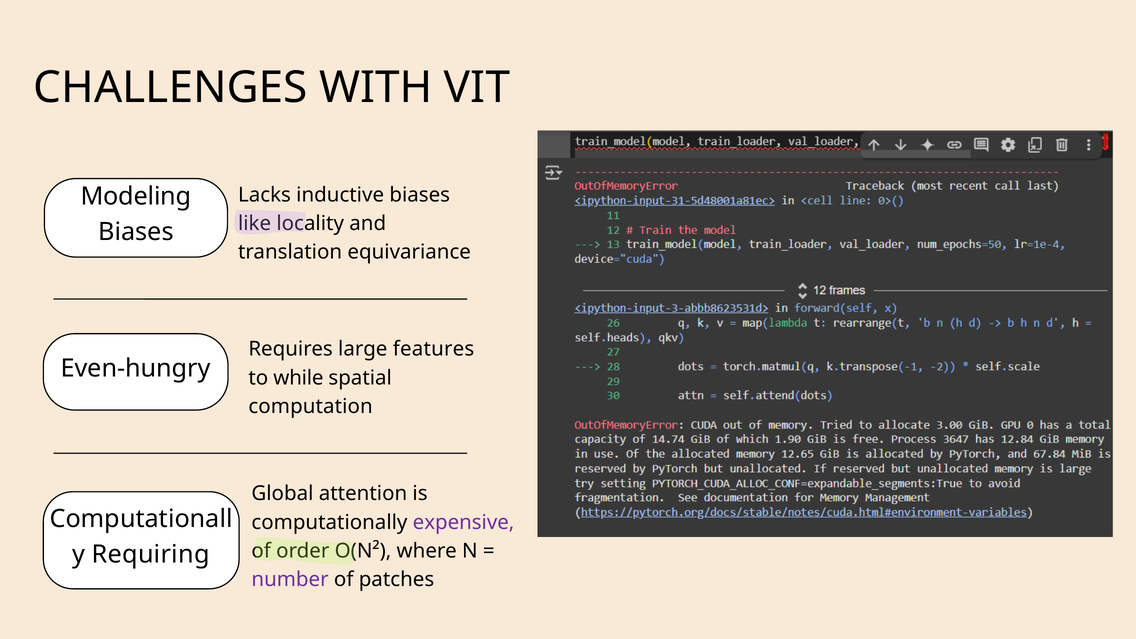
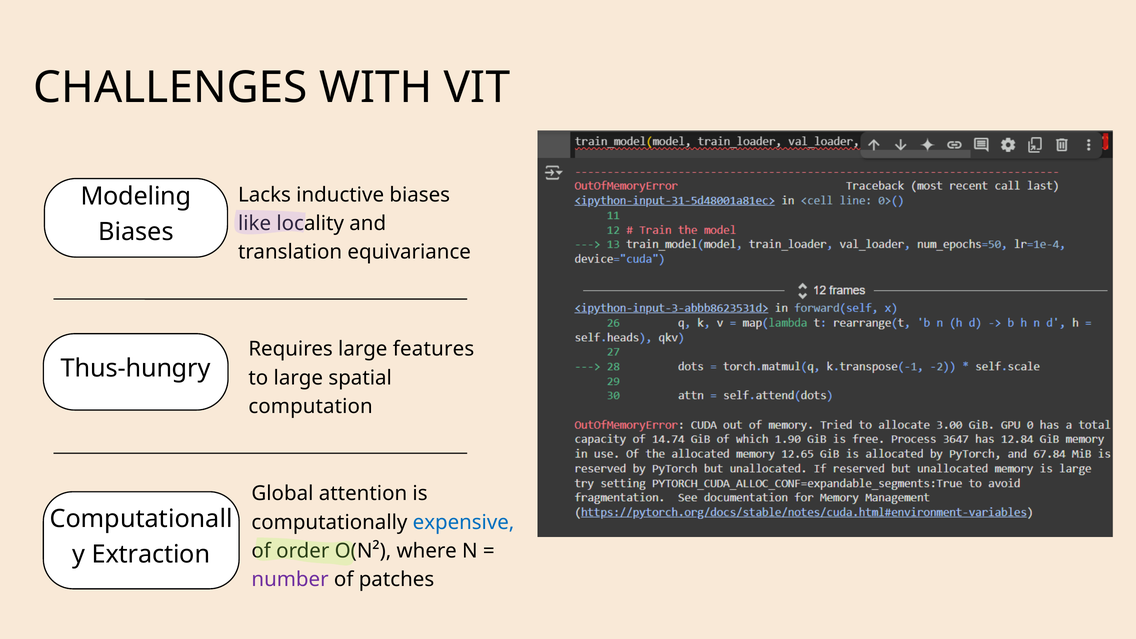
Even-hungry: Even-hungry -> Thus-hungry (136, 368)
to while: while -> large (298, 378)
expensive colour: purple -> blue (464, 522)
Requiring: Requiring -> Extraction (151, 554)
